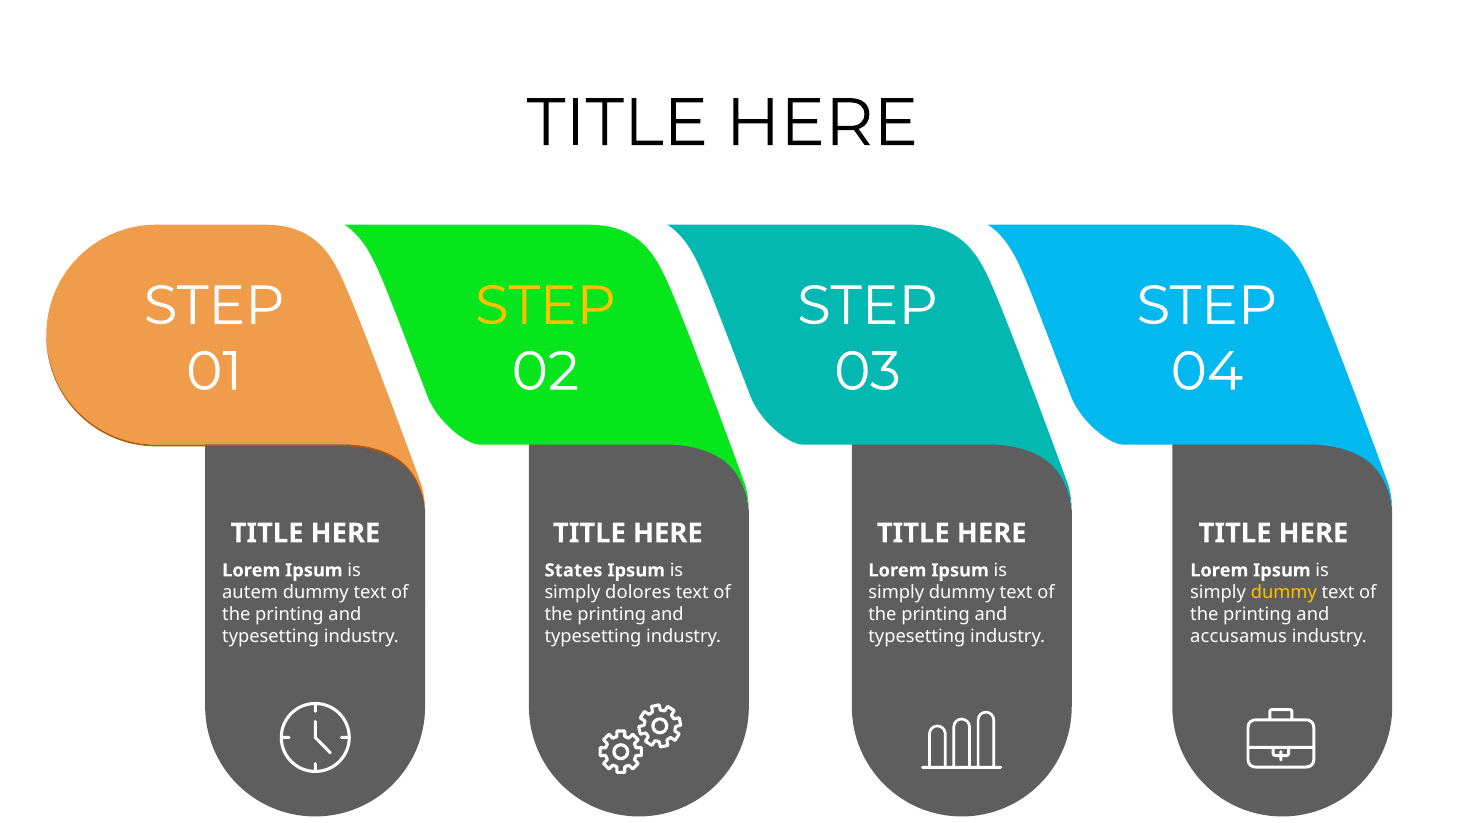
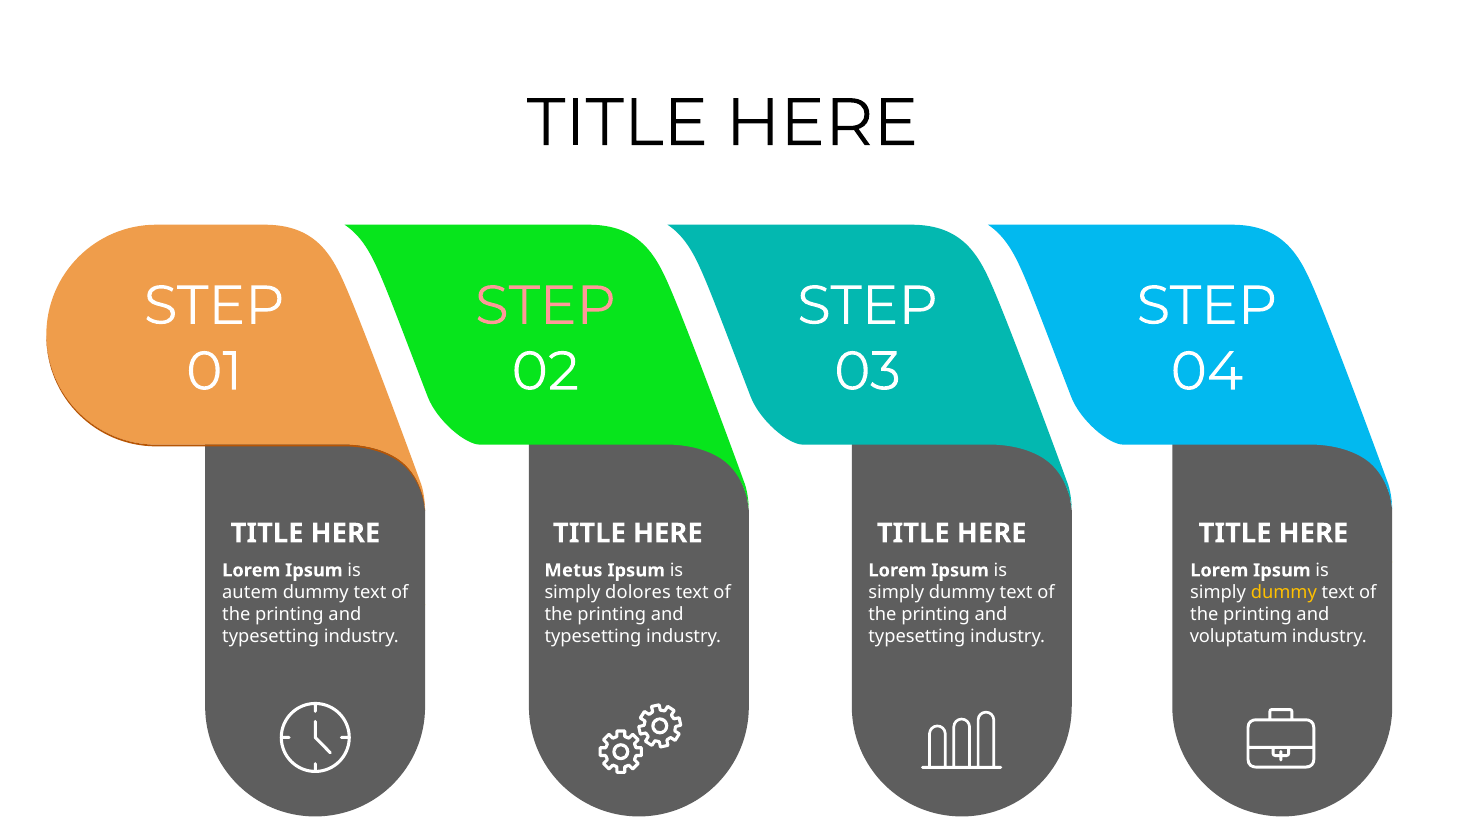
STEP colour: yellow -> pink (545, 306)
States: States -> Metus (574, 570)
accusamus: accusamus -> voluptatum (1239, 636)
